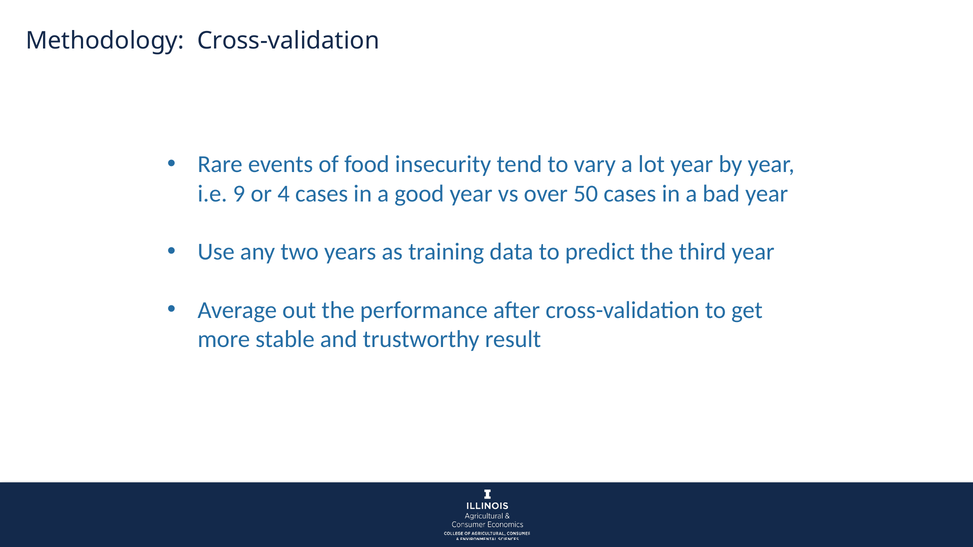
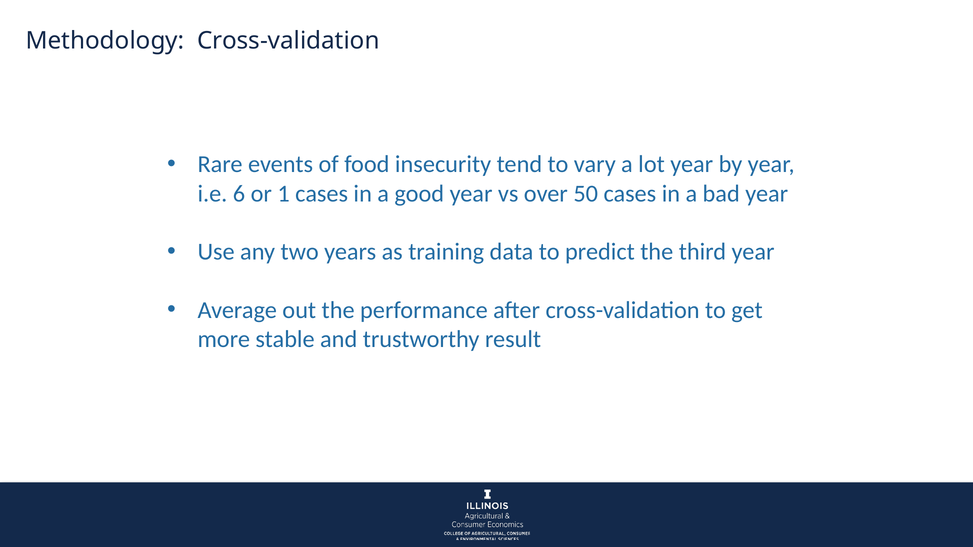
9: 9 -> 6 (239, 194)
4: 4 -> 1 (284, 194)
